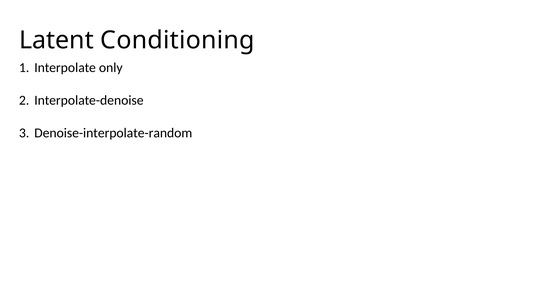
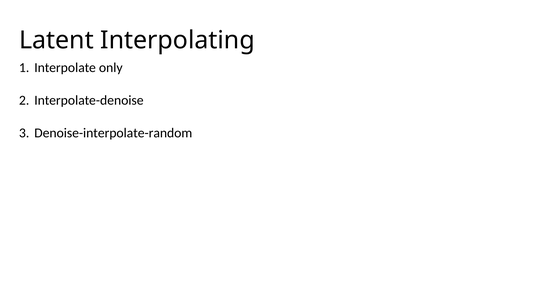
Conditioning: Conditioning -> Interpolating (178, 40)
